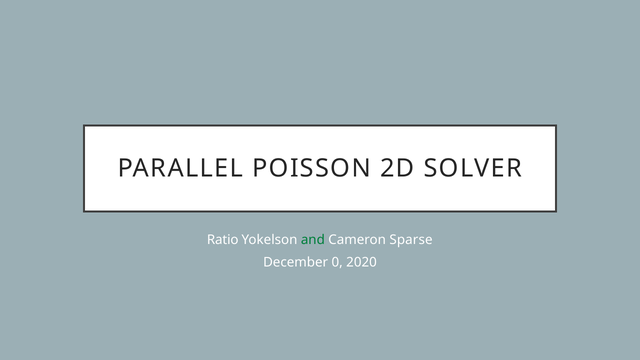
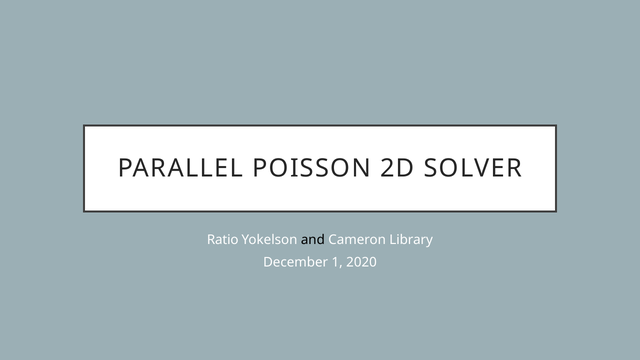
and colour: green -> black (313, 240)
Sparse: Sparse -> Library (411, 240)
0: 0 -> 1 (337, 262)
